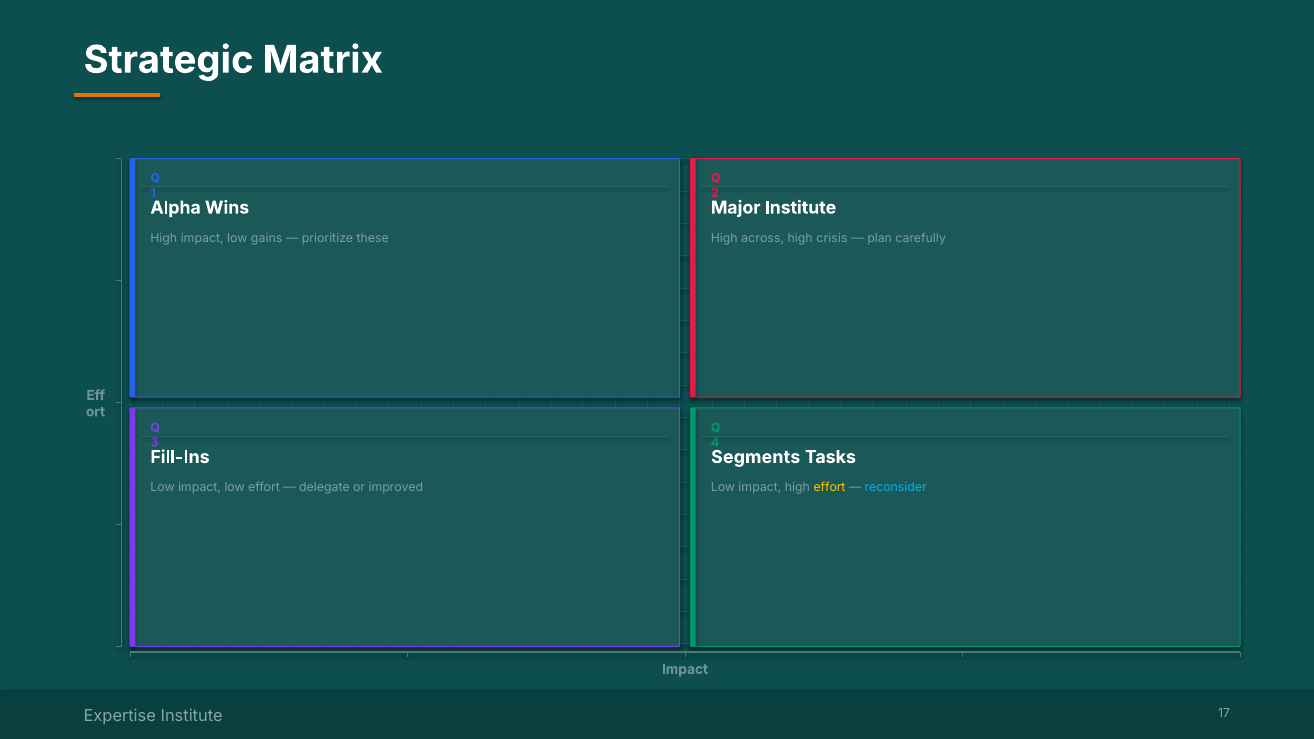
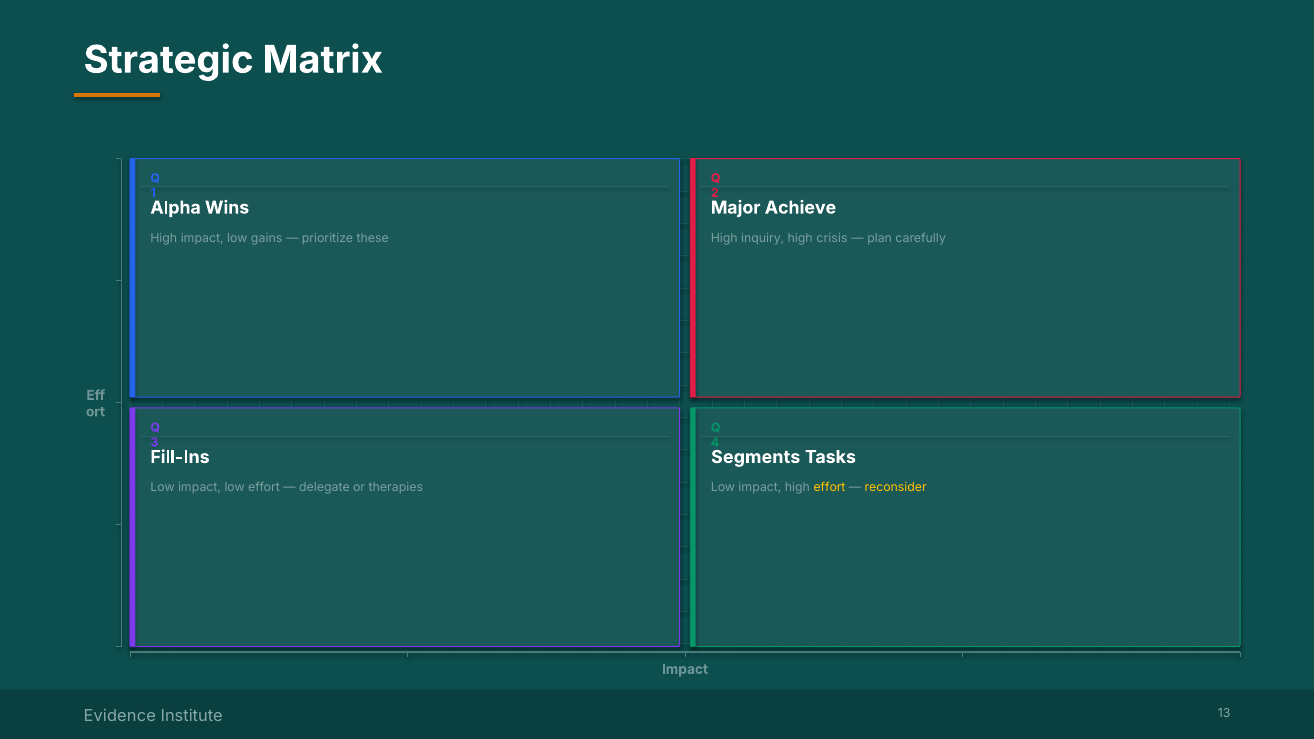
Major Institute: Institute -> Achieve (800, 208)
across: across -> inquiry (763, 238)
improved: improved -> therapies (396, 488)
reconsider colour: light blue -> yellow (896, 488)
Expertise: Expertise -> Evidence (120, 716)
17: 17 -> 13 (1224, 714)
